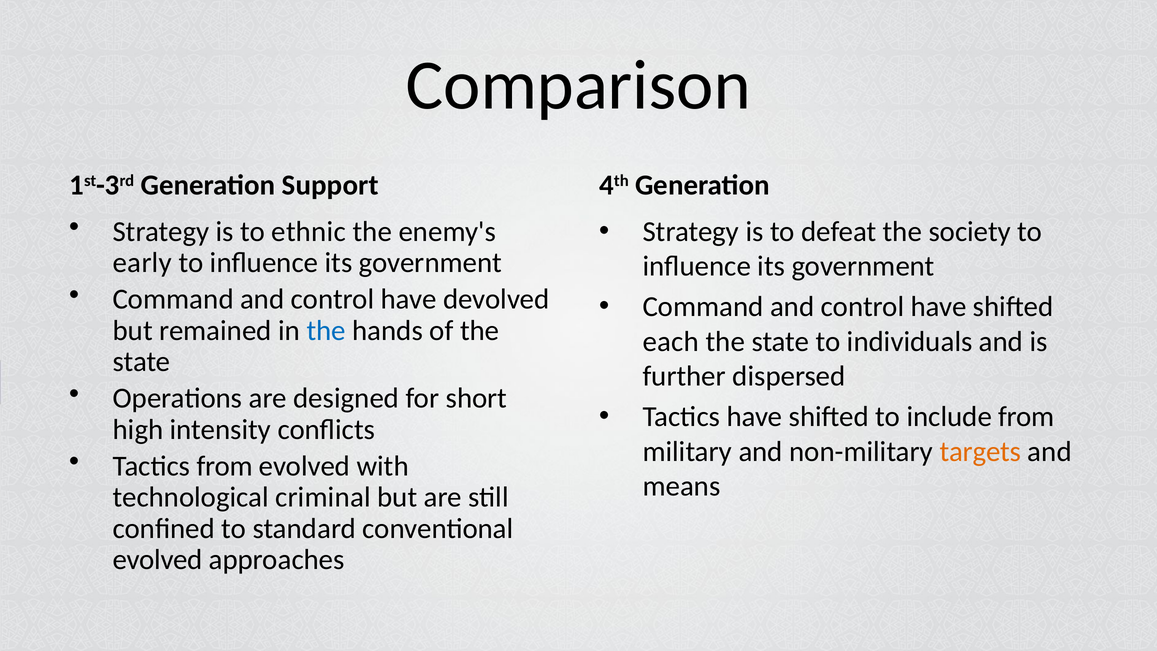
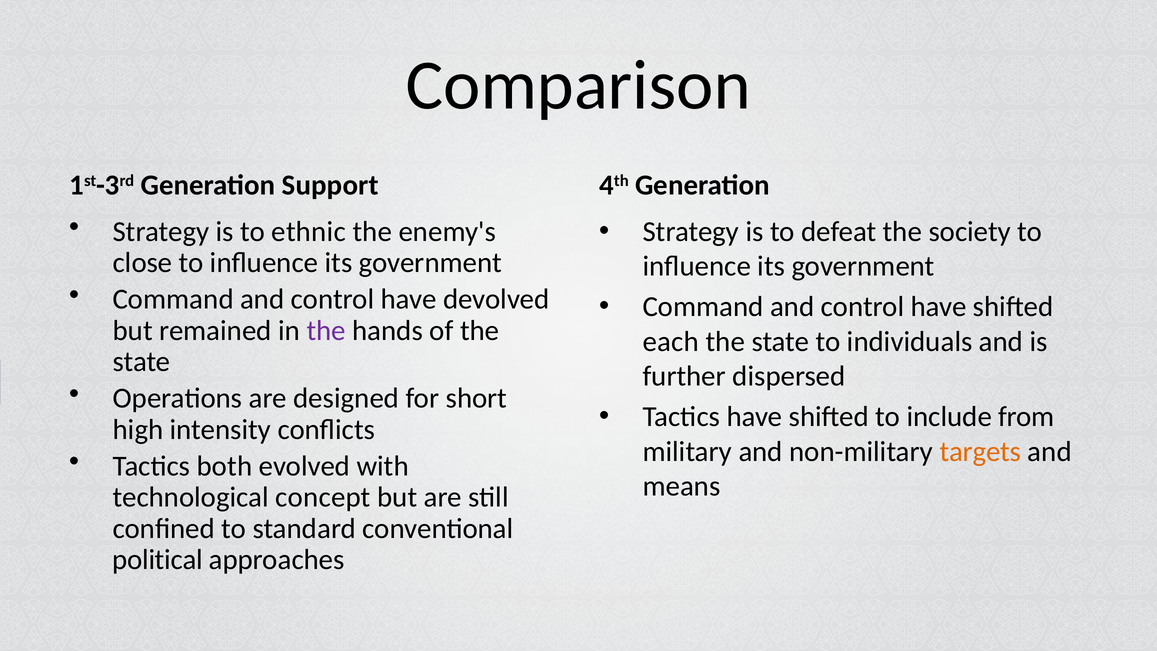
early: early -> close (143, 263)
the colour: blue -> purple (326, 330)
Tactics from: from -> both (224, 466)
criminal: criminal -> concept (323, 497)
evolved: evolved -> political (158, 560)
